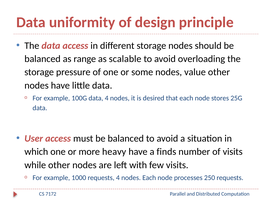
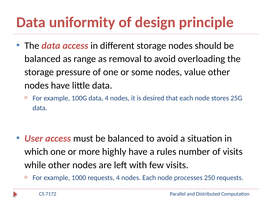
scalable: scalable -> removal (125, 59)
heavy: heavy -> highly (114, 152)
finds: finds -> rules (166, 152)
